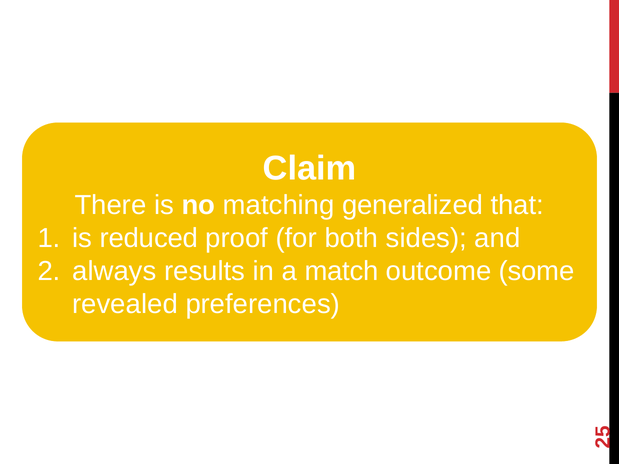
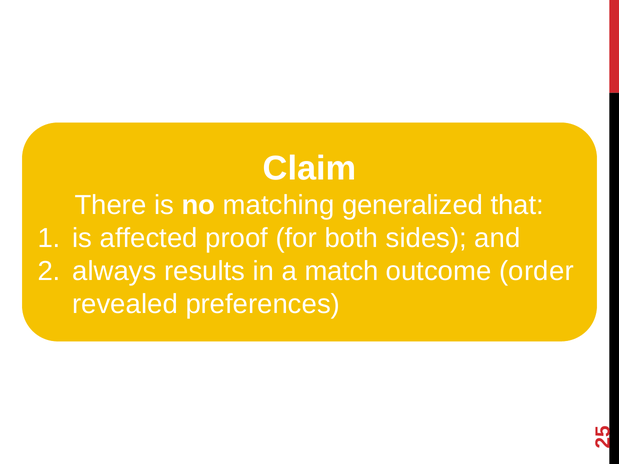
reduced: reduced -> affected (149, 238)
some: some -> order (536, 271)
